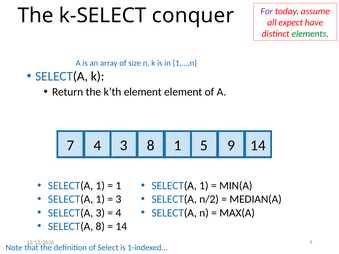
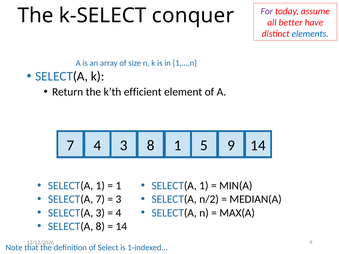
expect: expect -> better (291, 23)
elements colour: green -> blue (310, 34)
k’th element: element -> efficient (143, 92)
1: 1 -> 7 (100, 199)
